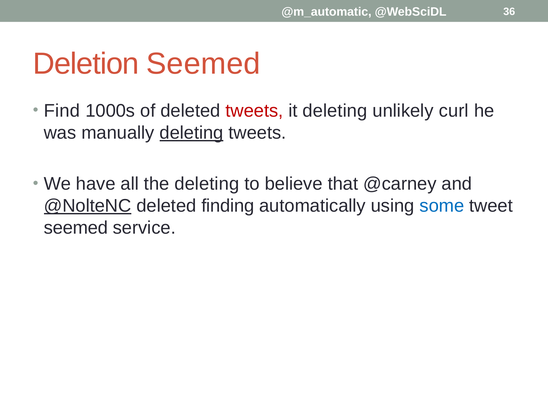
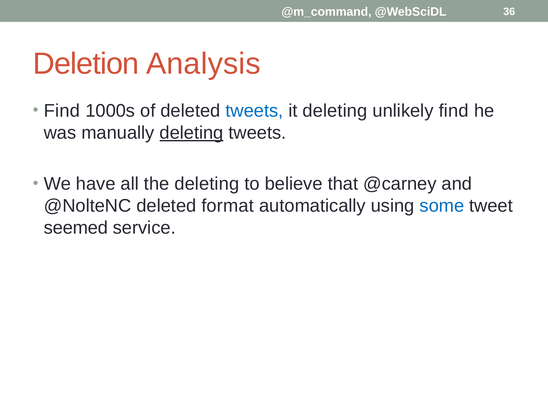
@m_automatic: @m_automatic -> @m_command (326, 12)
Deletion Seemed: Seemed -> Analysis (203, 64)
tweets colour: red -> blue (254, 111)
unlikely curl: curl -> find (454, 111)
@NolteNC underline: present -> none (88, 206)
finding: finding -> format (228, 206)
